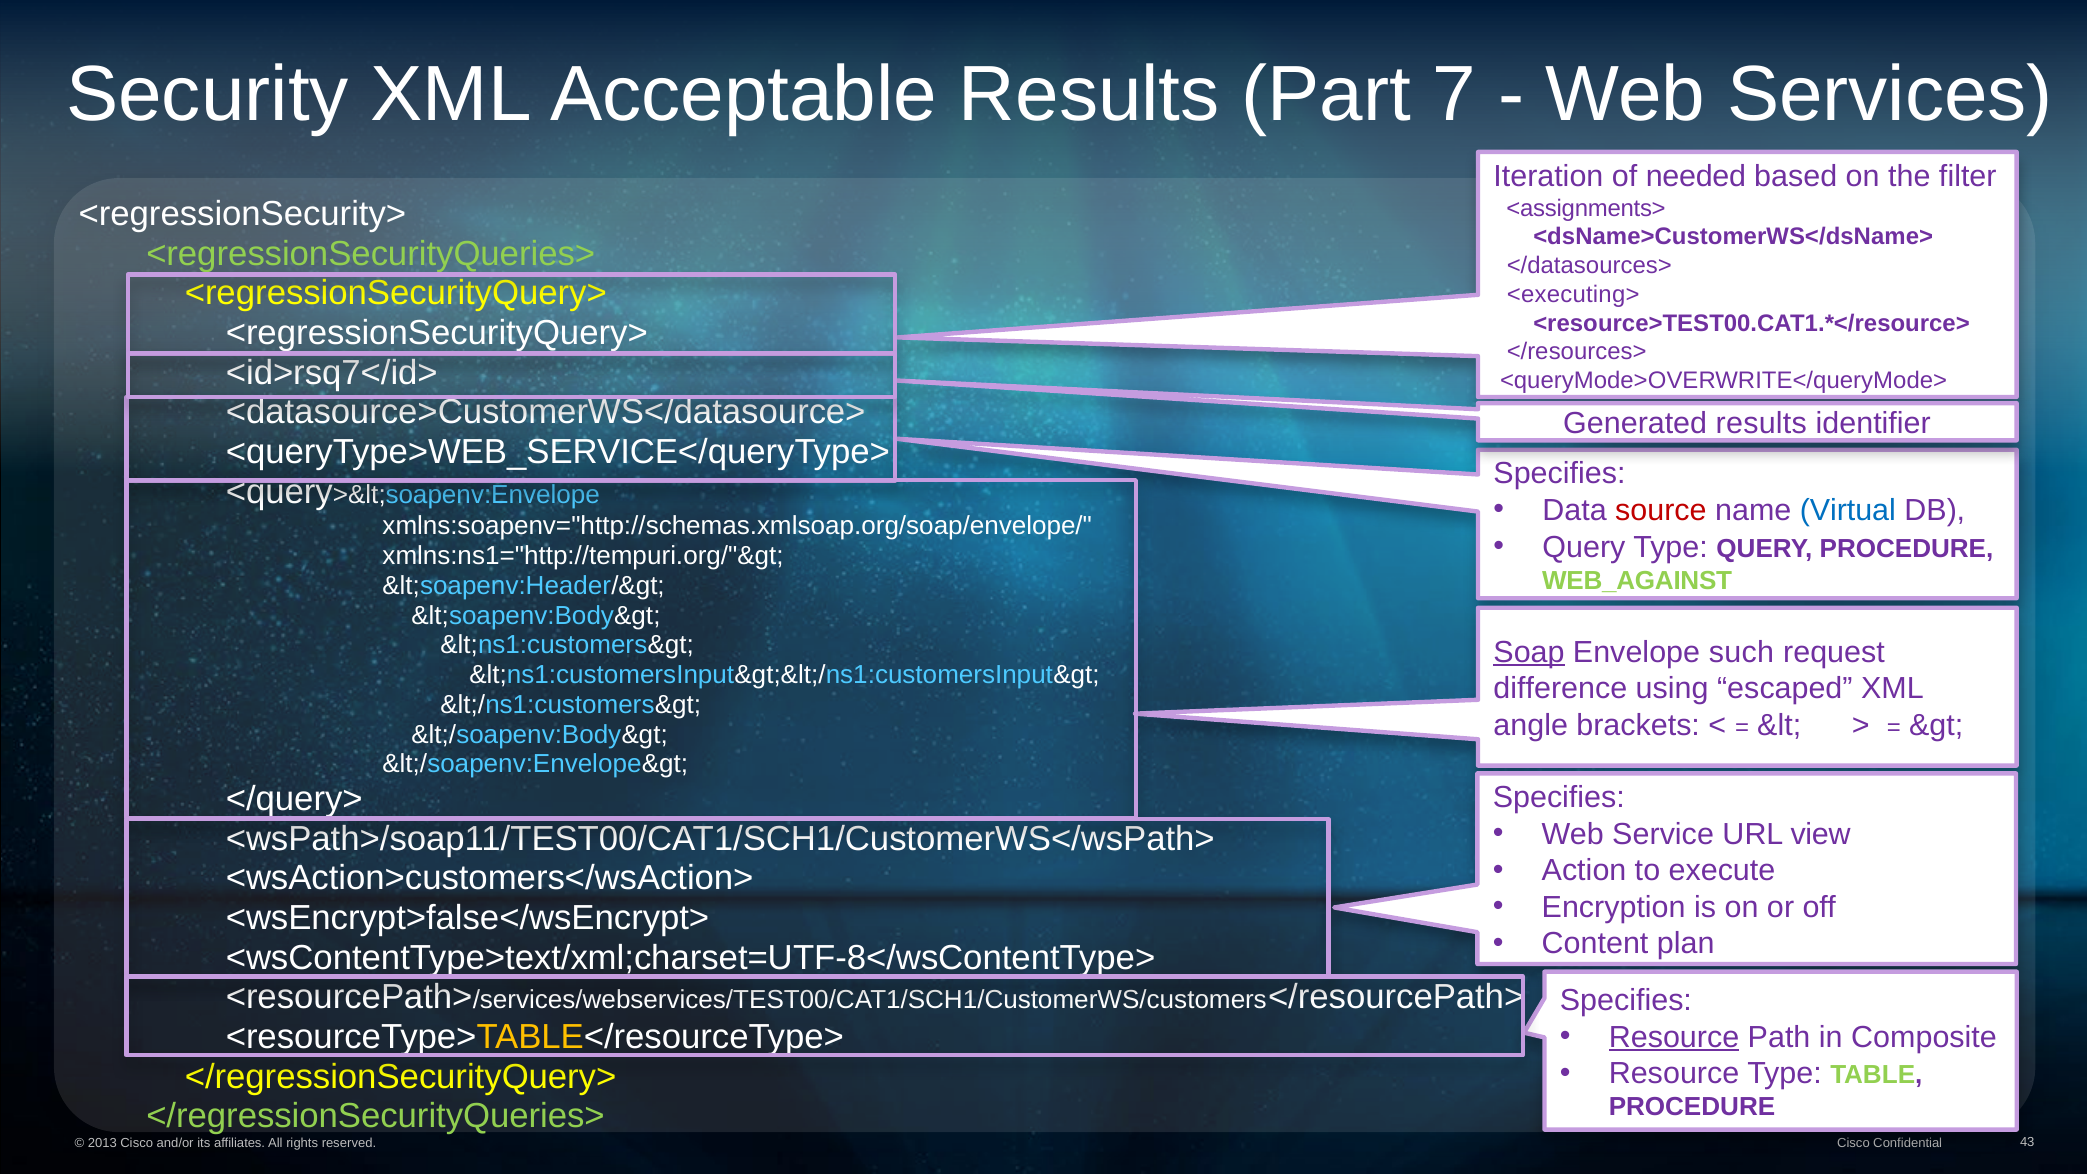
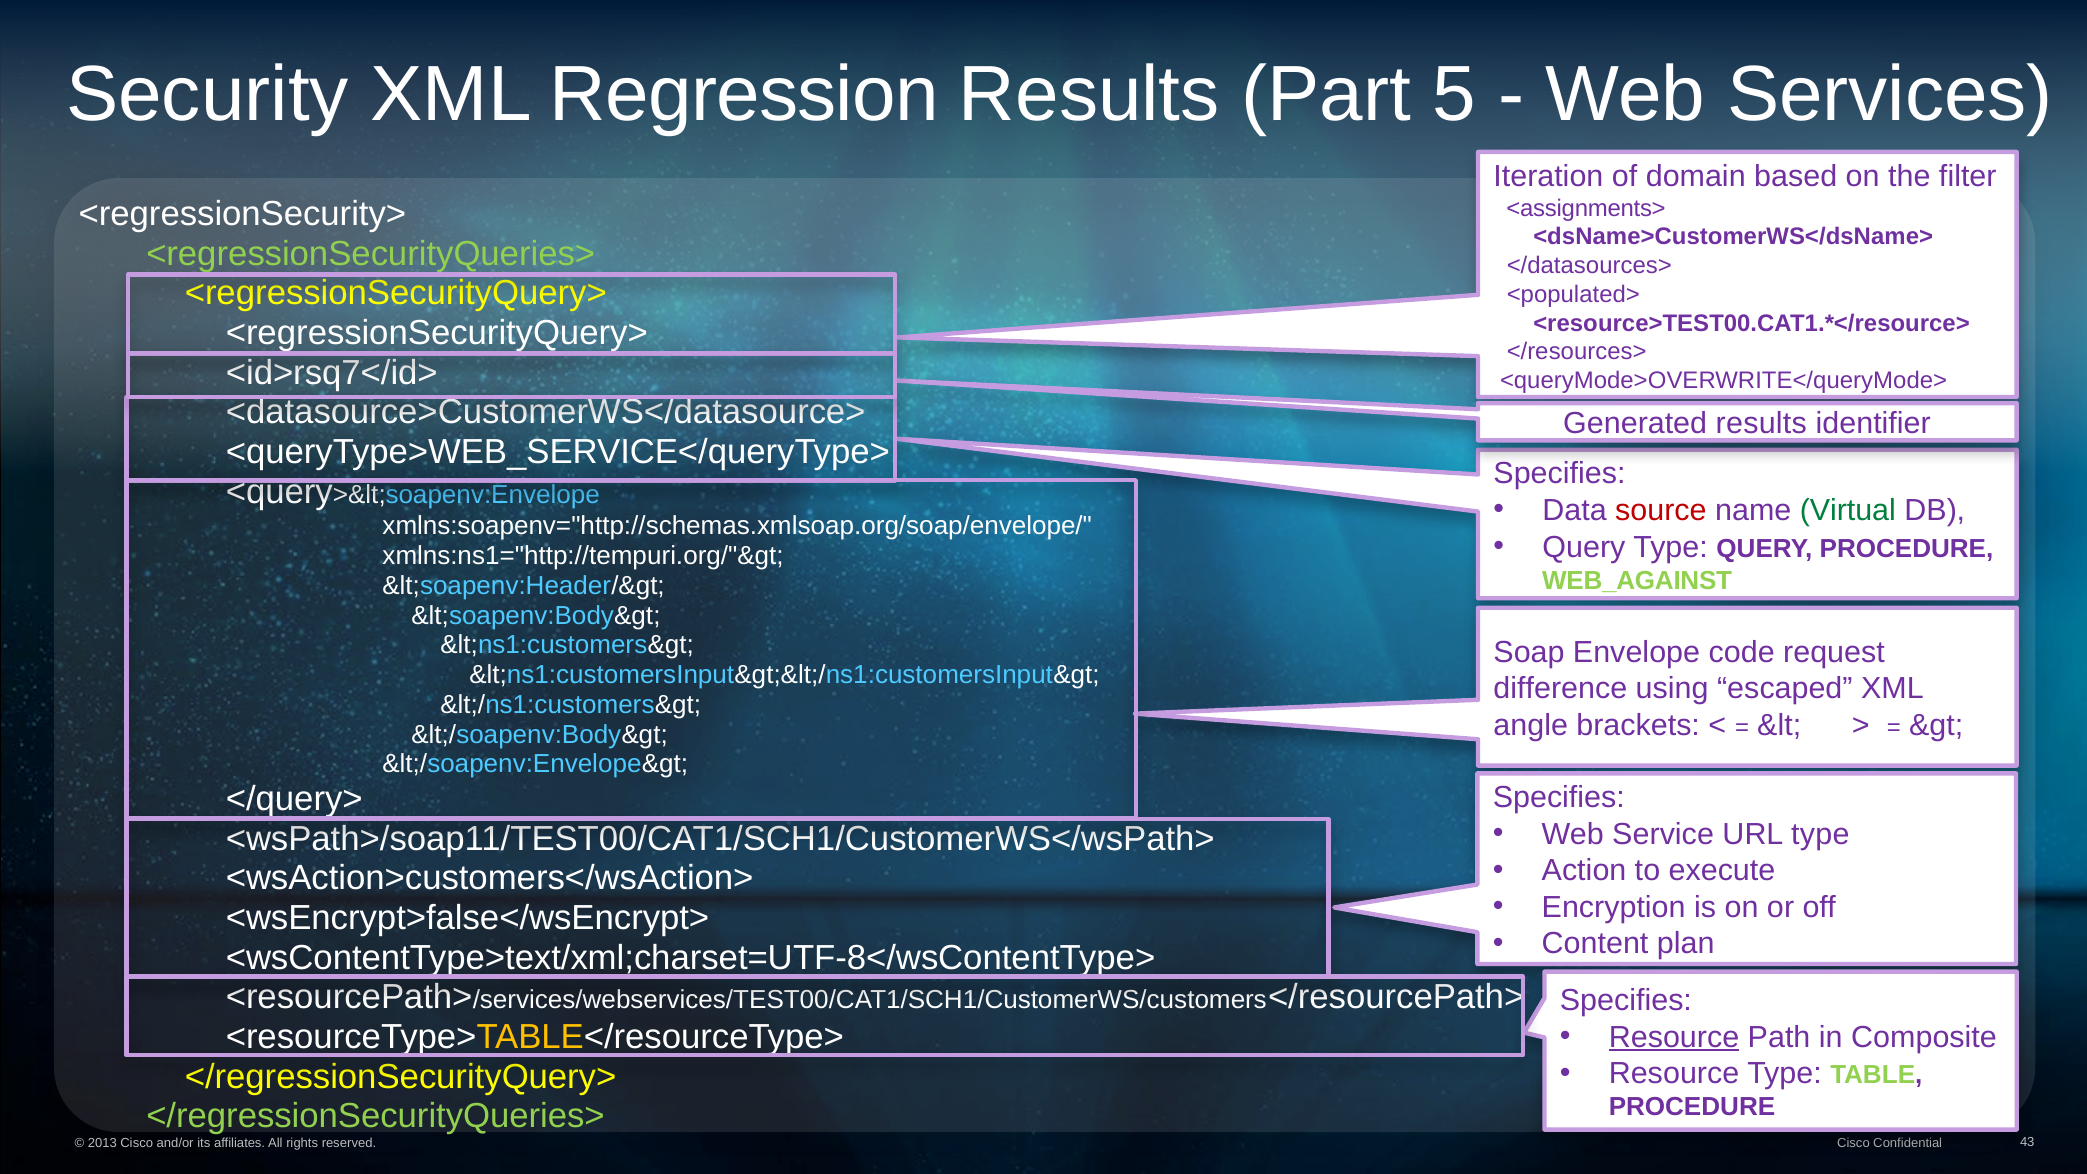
Acceptable: Acceptable -> Regression (744, 95)
7: 7 -> 5 (1454, 95)
needed: needed -> domain (1696, 176)
<executing>: <executing> -> <populated> (1573, 294)
Virtual colour: blue -> green (1848, 511)
Soap underline: present -> none (1529, 652)
such: such -> code (1742, 652)
URL view: view -> type (1820, 834)
